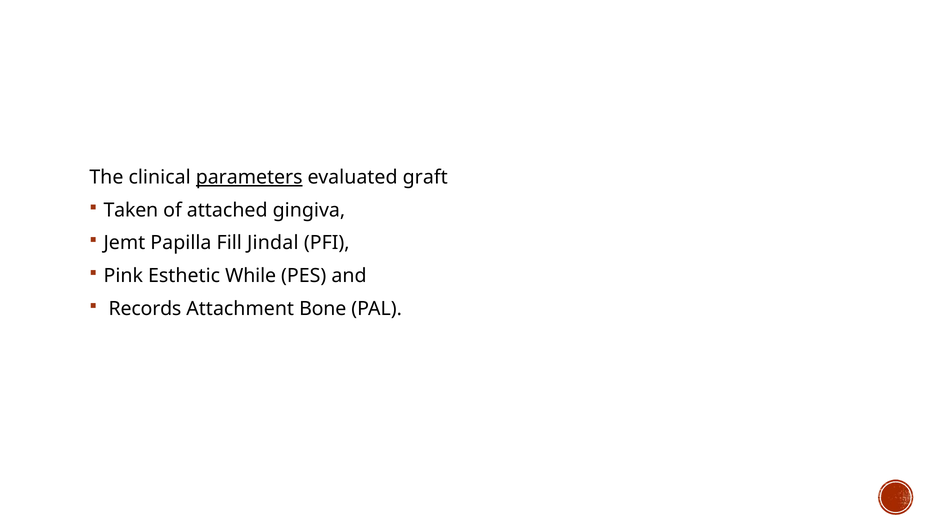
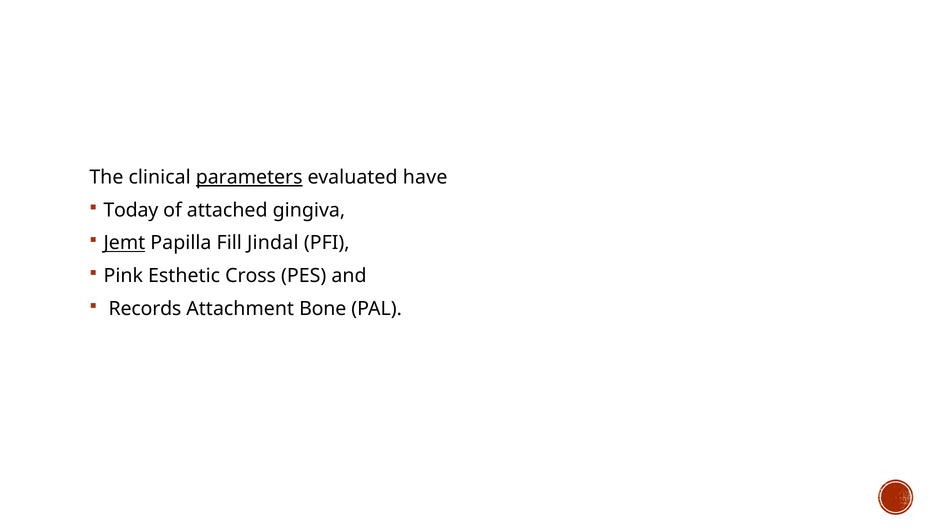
graft: graft -> have (425, 177)
Taken: Taken -> Today (131, 210)
Jemt underline: none -> present (124, 243)
While: While -> Cross (251, 276)
